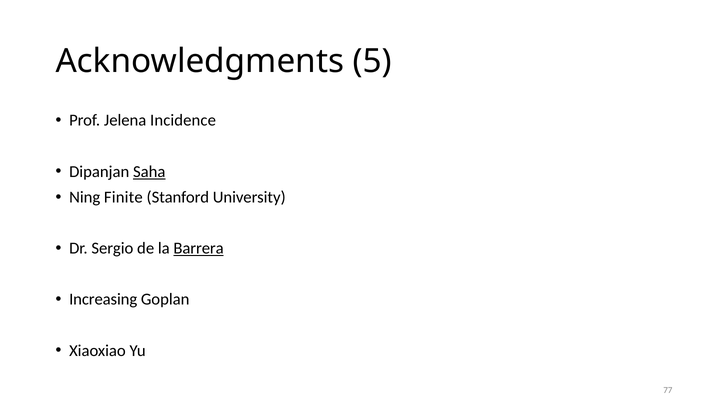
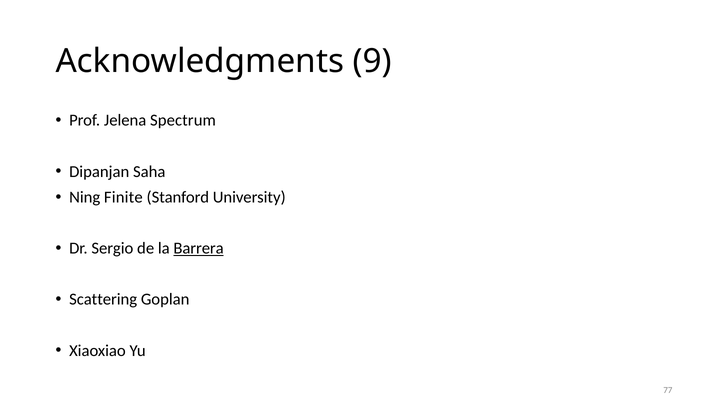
5: 5 -> 9 (372, 61)
Incidence: Incidence -> Spectrum (183, 121)
Saha underline: present -> none (149, 172)
Increasing: Increasing -> Scattering (103, 300)
